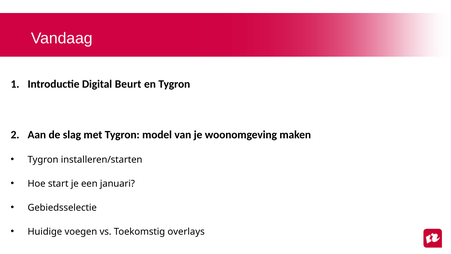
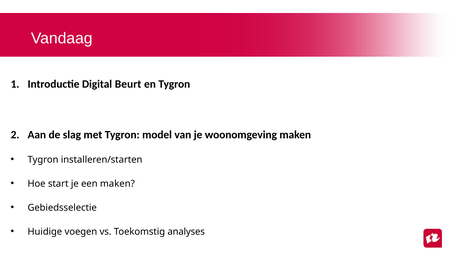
een januari: januari -> maken (117, 183)
overlays: overlays -> analyses (186, 231)
